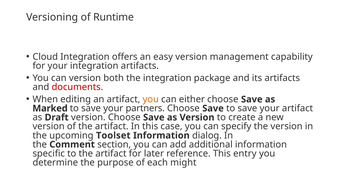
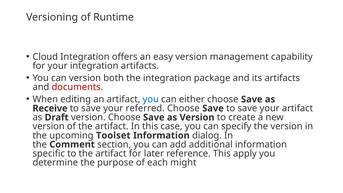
you colour: orange -> blue (151, 99)
Marked: Marked -> Receive (50, 108)
partners: partners -> referred (145, 108)
entry: entry -> apply (245, 153)
